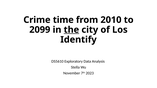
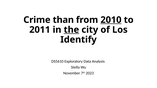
time: time -> than (63, 20)
2010 underline: none -> present (111, 20)
2099: 2099 -> 2011 (40, 30)
